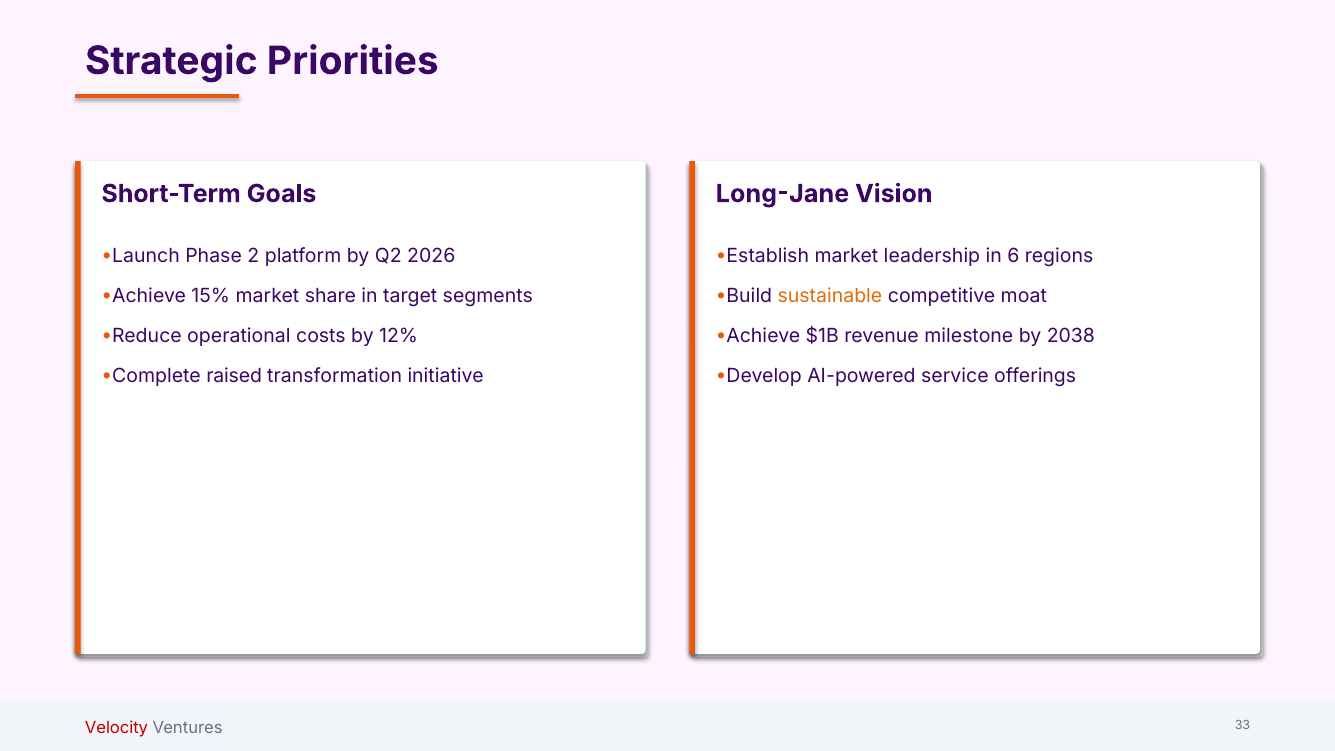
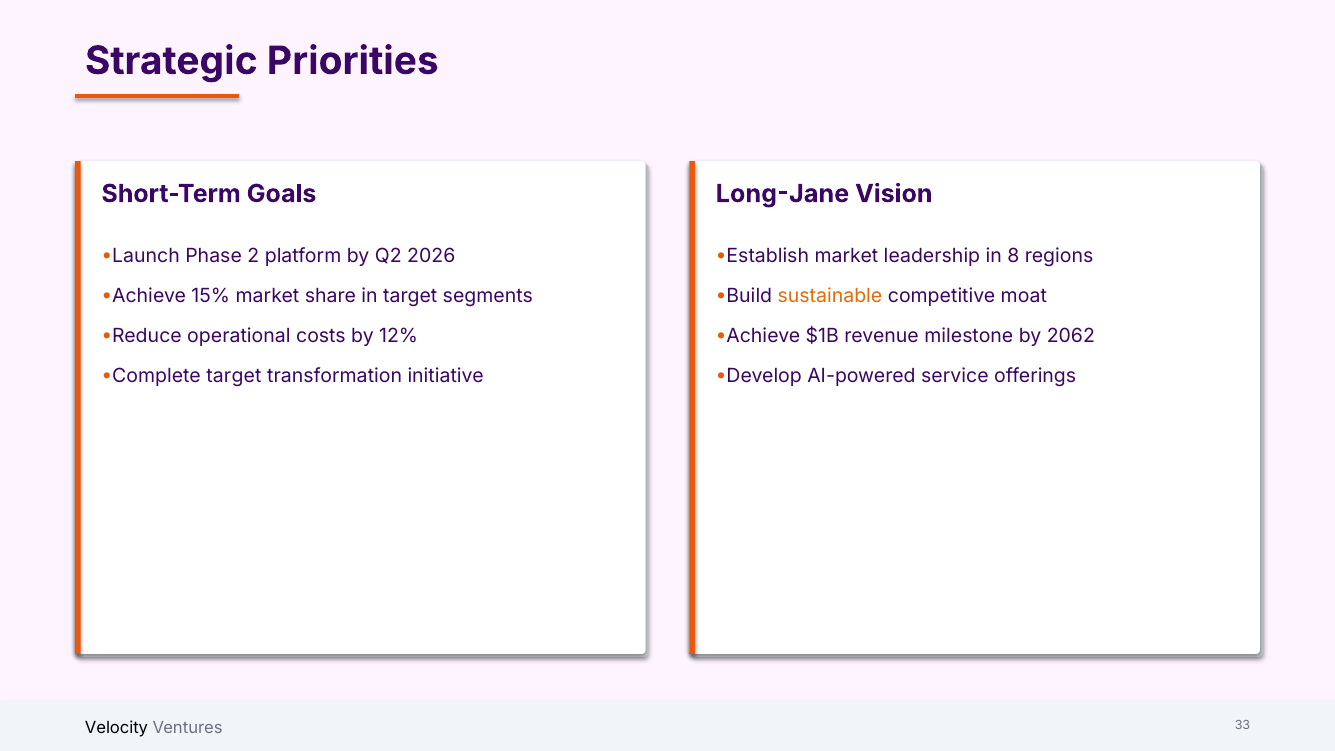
6: 6 -> 8 (1013, 256)
2038: 2038 -> 2062 (1071, 336)
Complete raised: raised -> target (234, 376)
Velocity colour: red -> black (116, 728)
